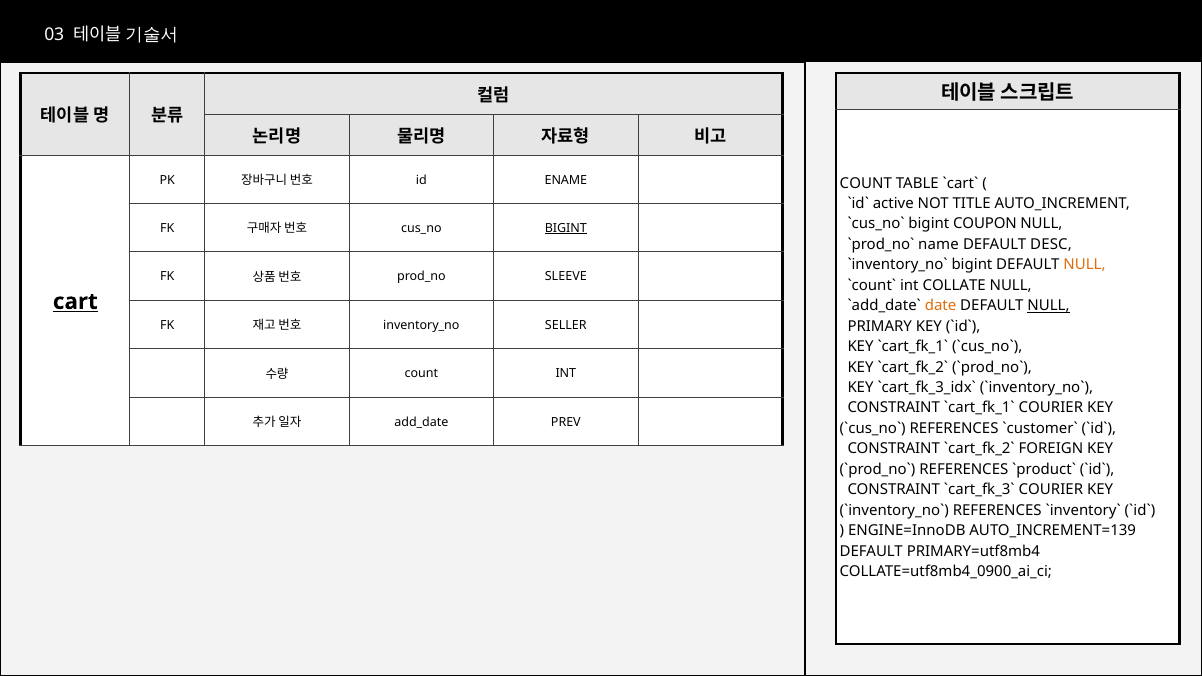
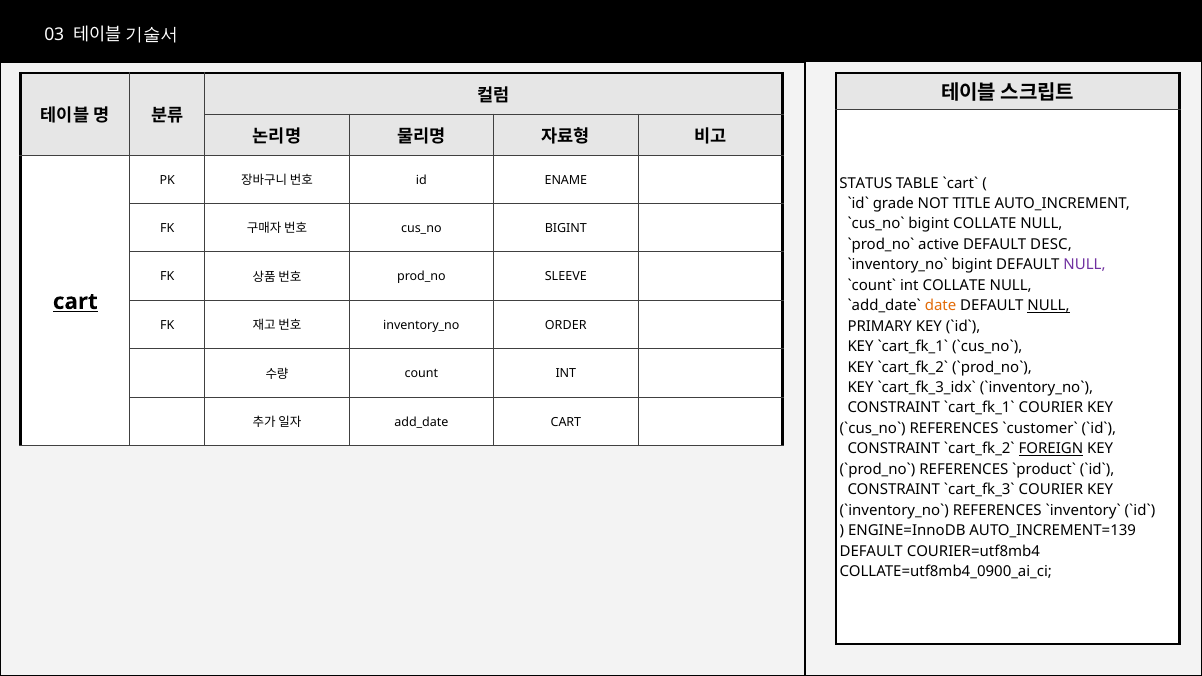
COUNT: COUNT -> STATUS (866, 183)
active: active -> grade (893, 204)
bigint COUPON: COUPON -> COLLATE (985, 224)
BIGINT underline: present -> none (566, 228)
name: name -> active (939, 245)
NULL colour: orange -> purple (1085, 265)
SELLER: SELLER -> ORDER (566, 325)
PREV: PREV -> CART (566, 422)
FOREIGN underline: none -> present (1051, 449)
PRIMARY=utf8mb4: PRIMARY=utf8mb4 -> COURIER=utf8mb4 (973, 551)
